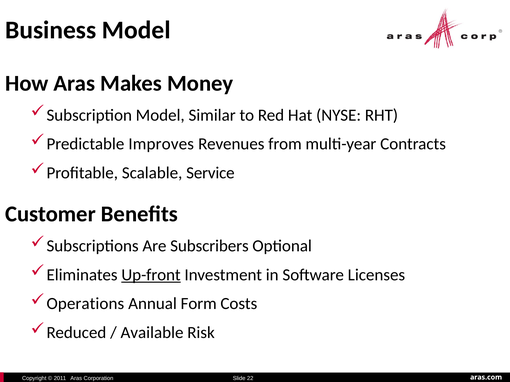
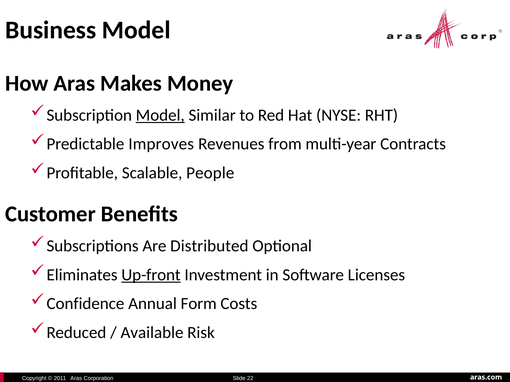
Model underline: none -> present (160, 115)
Service: Service -> People (210, 173)
Subscribers: Subscribers -> Distributed (209, 246)
Operations: Operations -> Confidence (85, 304)
